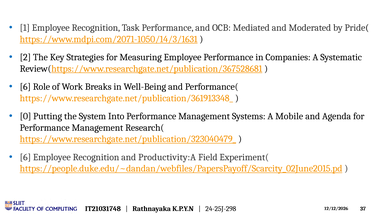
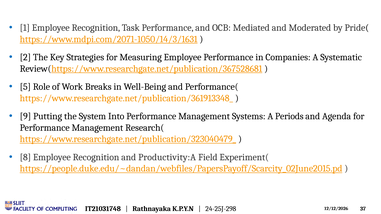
6: 6 -> 5 (25, 87)
0: 0 -> 9 (25, 116)
Mobile: Mobile -> Periods (289, 116)
6: 6 -> 8 (25, 157)
